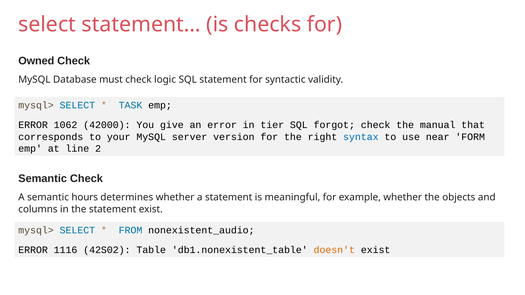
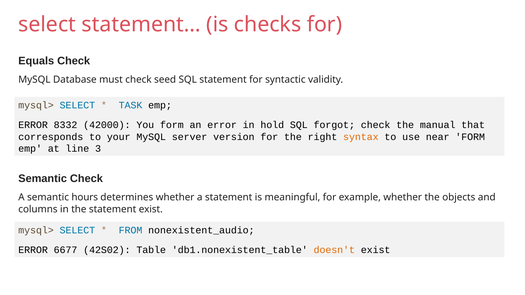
Owned: Owned -> Equals (36, 61)
logic: logic -> seed (165, 80)
1062: 1062 -> 8332 (66, 125)
You give: give -> form (172, 125)
tier: tier -> hold (272, 125)
syntax colour: blue -> orange (361, 137)
2: 2 -> 3 (98, 149)
1116: 1116 -> 6677 (66, 250)
